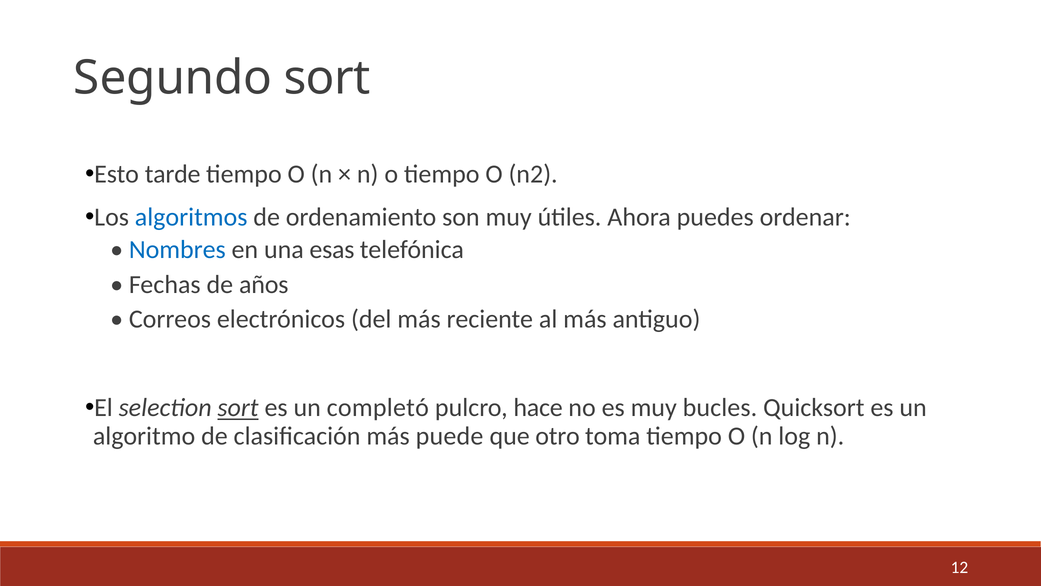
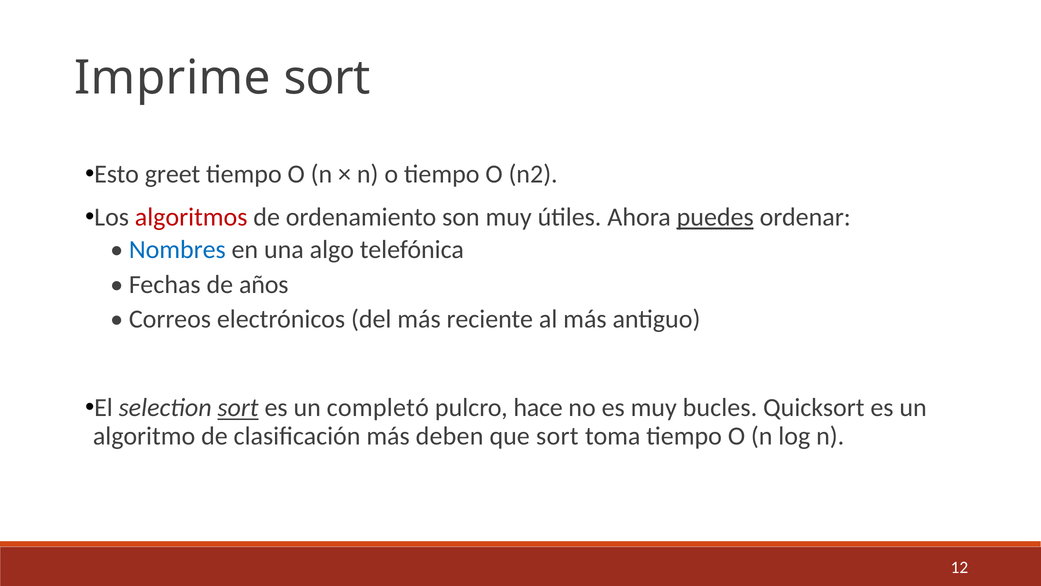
Segundo: Segundo -> Imprime (173, 78)
tarde: tarde -> greet (173, 174)
algoritmos colour: blue -> red (191, 217)
puedes underline: none -> present (715, 217)
esas: esas -> algo (332, 250)
puede: puede -> deben (450, 436)
que otro: otro -> sort (557, 436)
